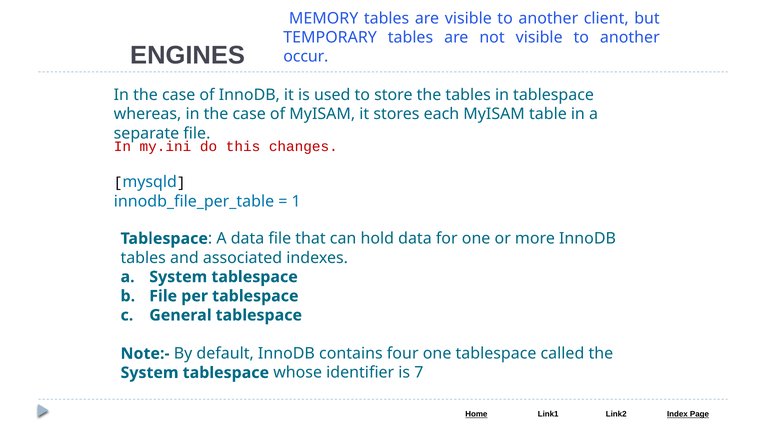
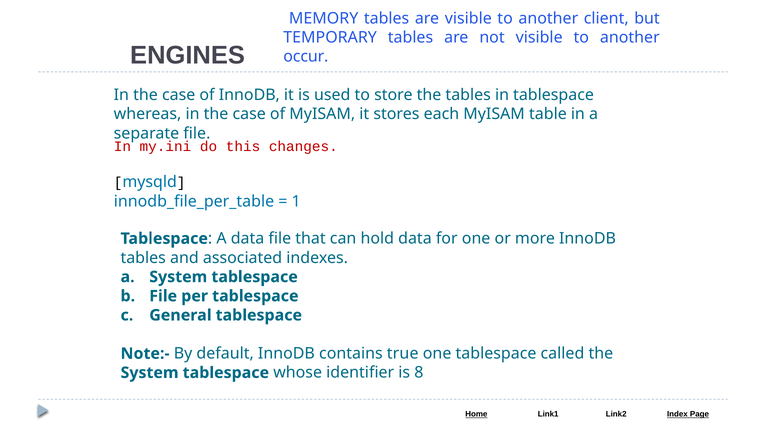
four: four -> true (403, 353)
7: 7 -> 8 (419, 373)
